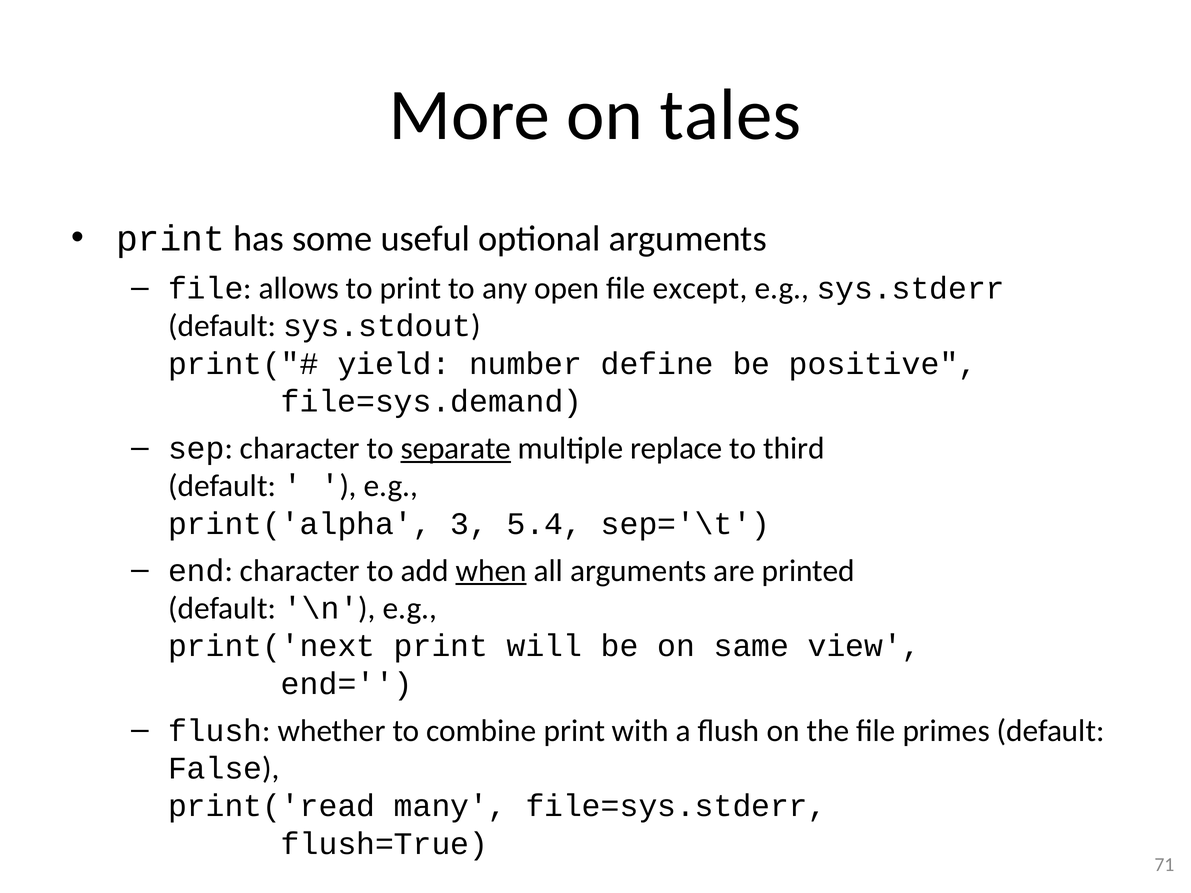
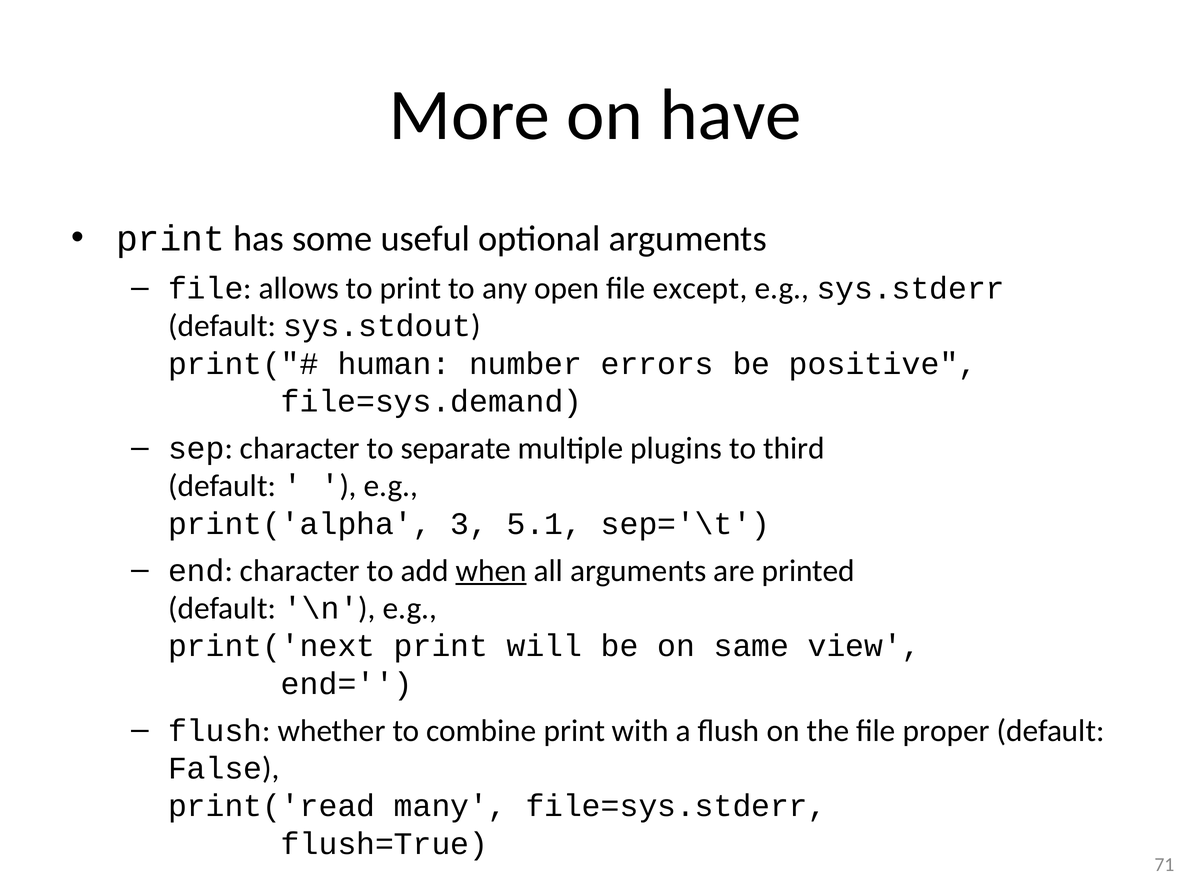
tales: tales -> have (731, 115)
yield: yield -> human (394, 364)
define: define -> errors (657, 364)
separate underline: present -> none (456, 448)
replace: replace -> plugins (676, 448)
5.4: 5.4 -> 5.1 (544, 524)
primes: primes -> proper (946, 731)
